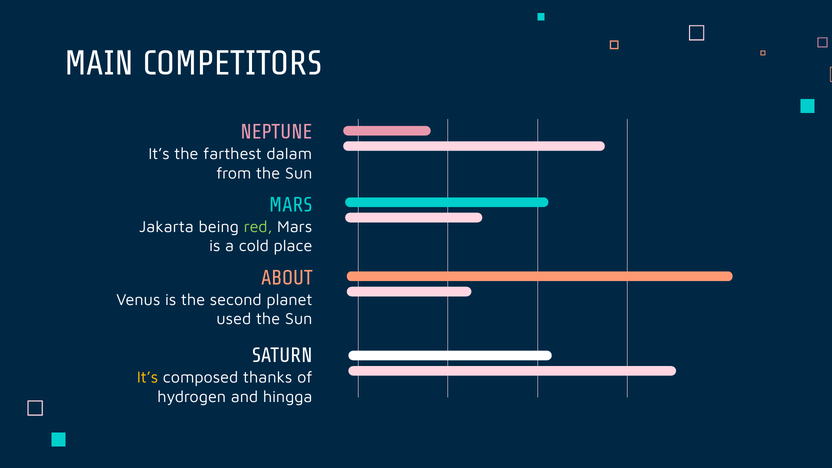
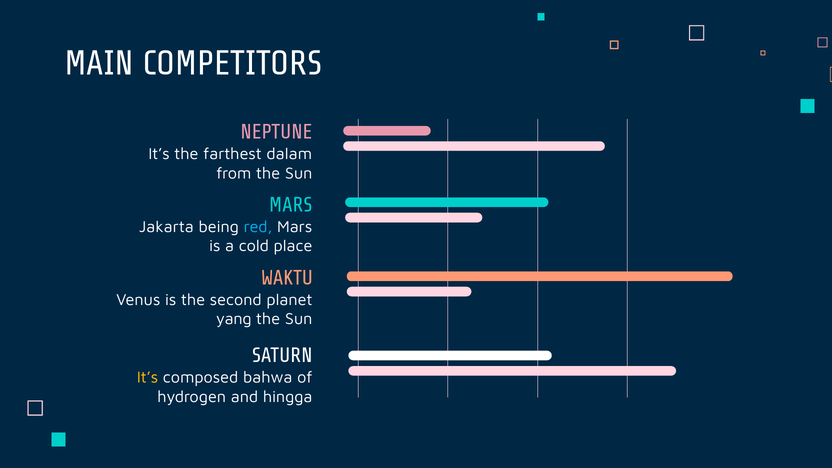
red colour: light green -> light blue (258, 227)
ABOUT: ABOUT -> WAKTU (287, 278)
used: used -> yang (234, 319)
thanks: thanks -> bahwa (268, 377)
